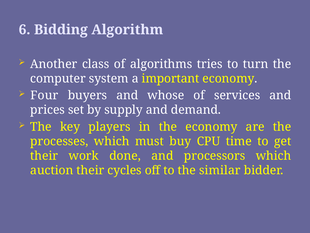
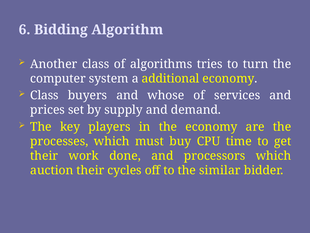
important: important -> additional (171, 78)
Four: Four -> Class (44, 95)
